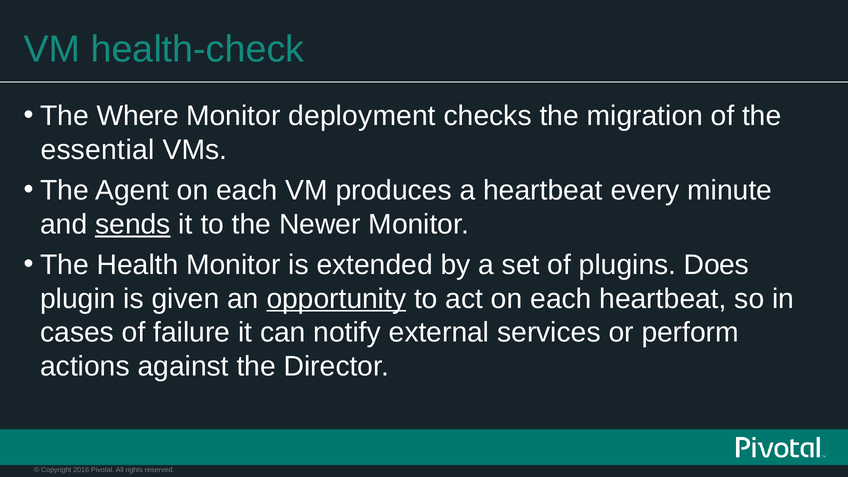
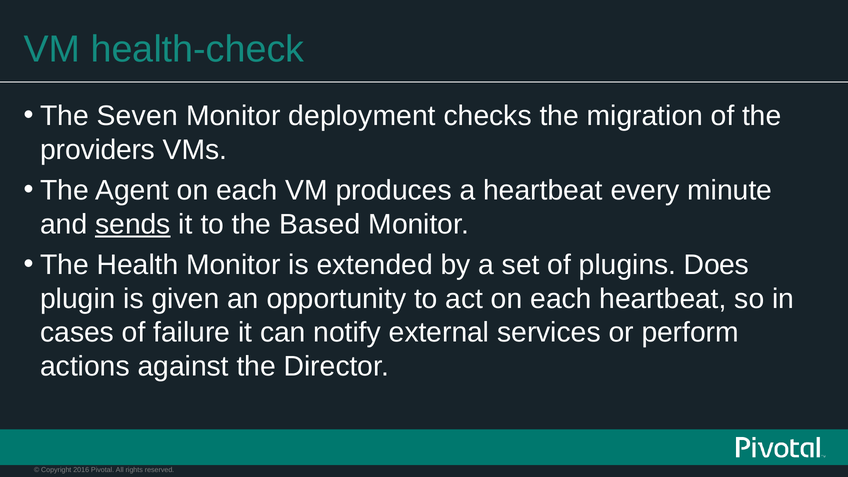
Where: Where -> Seven (137, 116)
essential: essential -> providers (98, 150)
Newer: Newer -> Based (320, 224)
opportunity underline: present -> none (336, 299)
